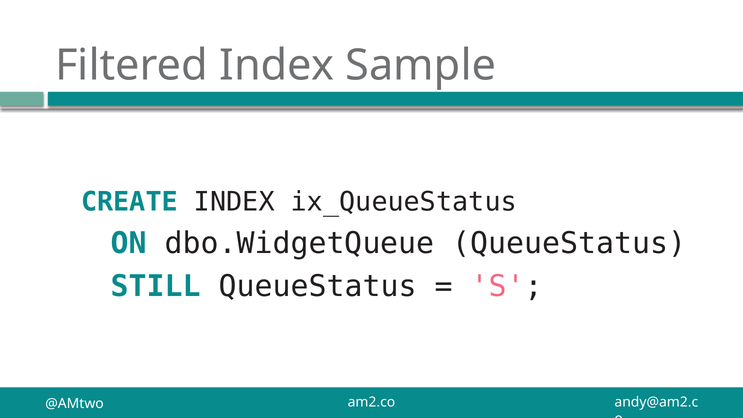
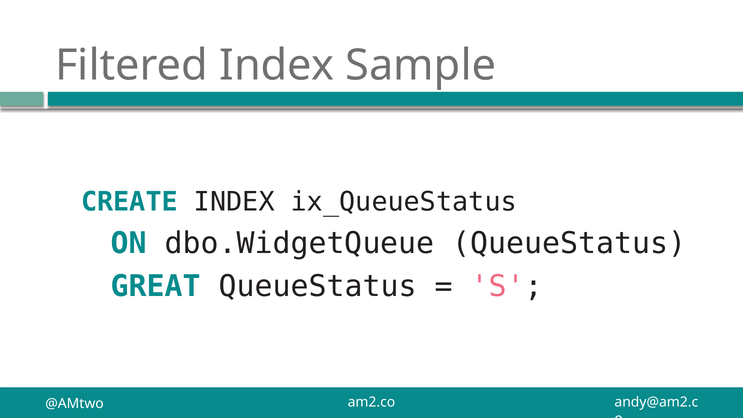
STILL: STILL -> GREAT (156, 286)
